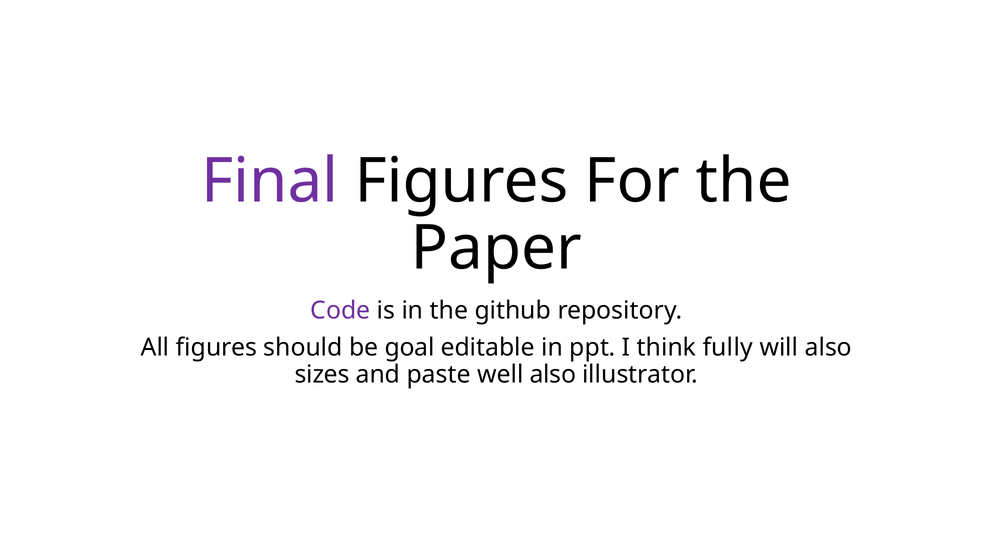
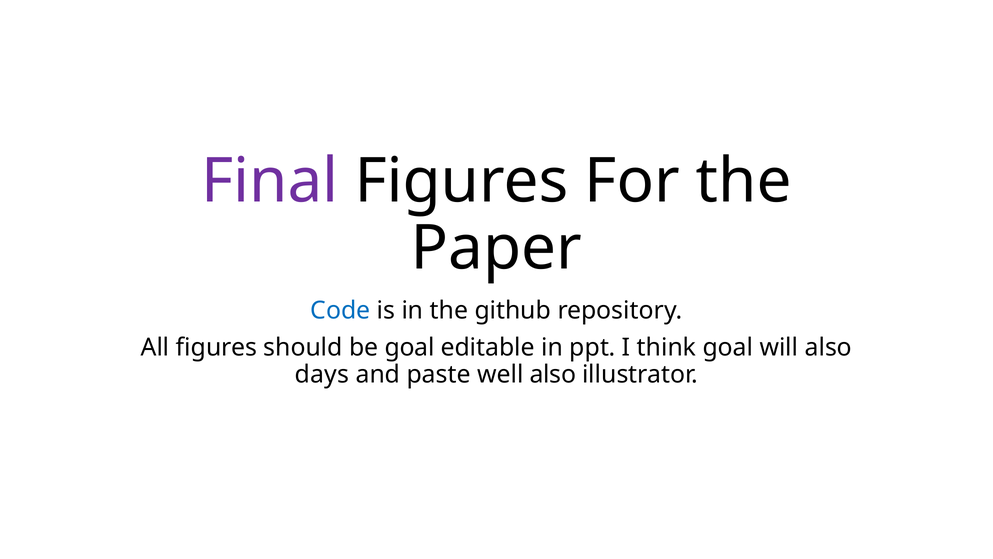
Code colour: purple -> blue (340, 310)
think fully: fully -> goal (728, 348)
sizes: sizes -> days (322, 374)
